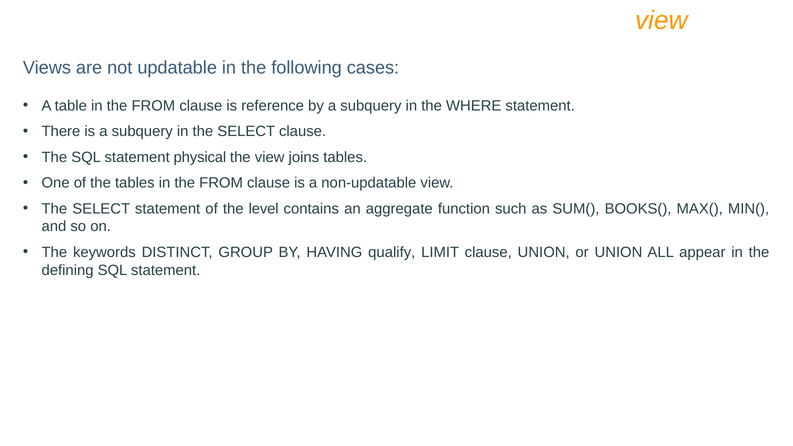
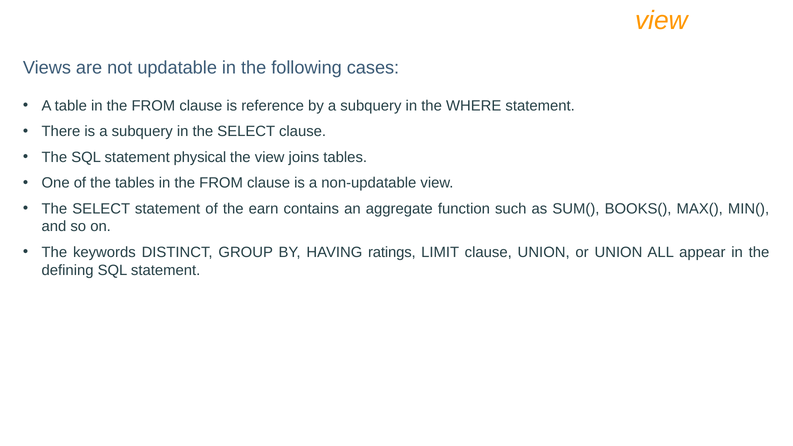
level: level -> earn (264, 209)
qualify: qualify -> ratings (392, 252)
